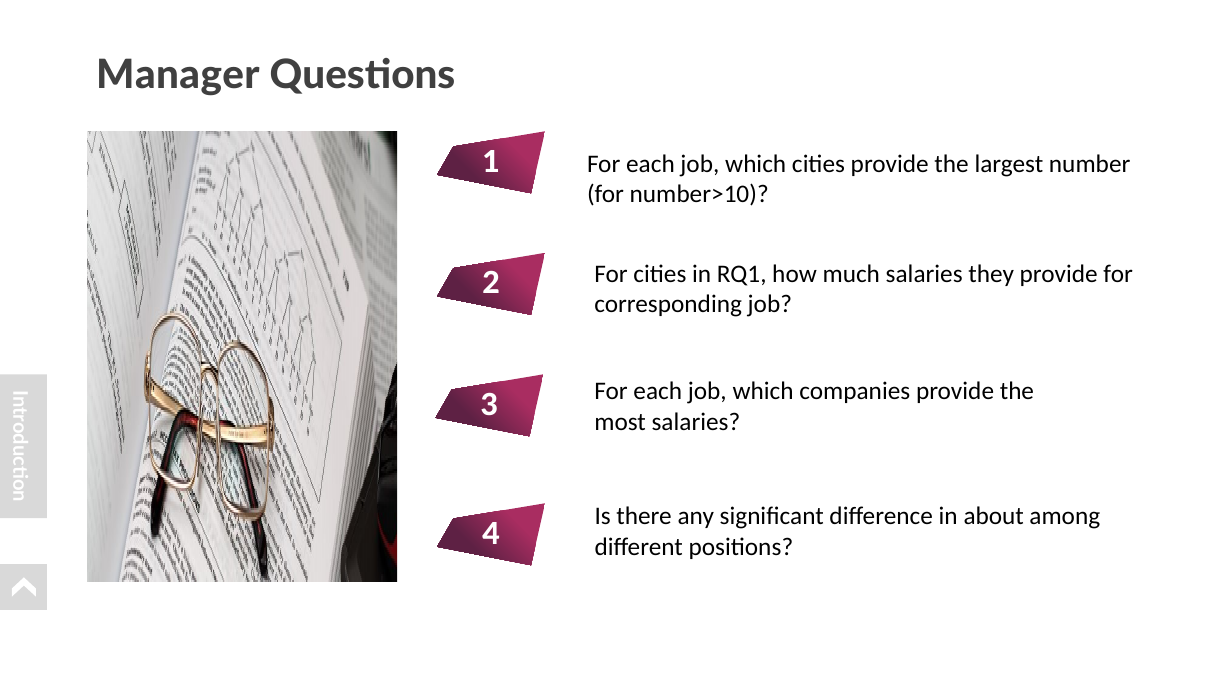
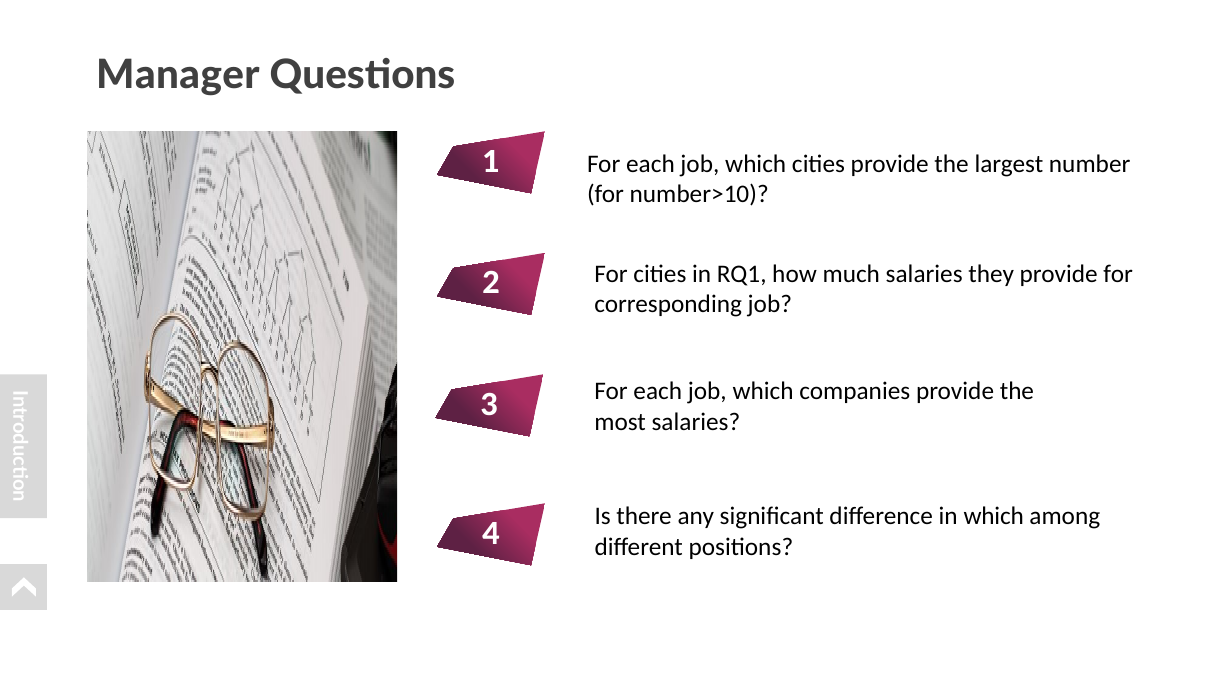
in about: about -> which (994, 516)
